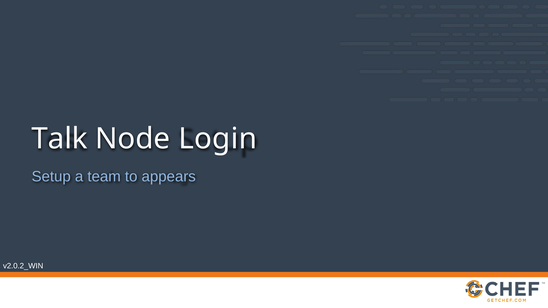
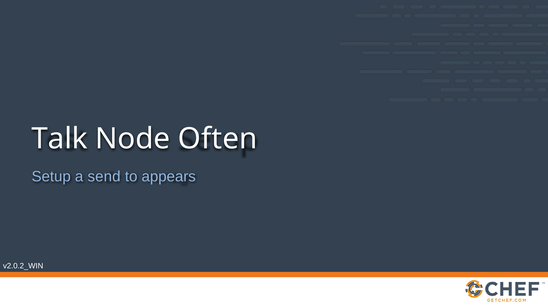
Login: Login -> Often (218, 139)
team: team -> send (104, 177)
